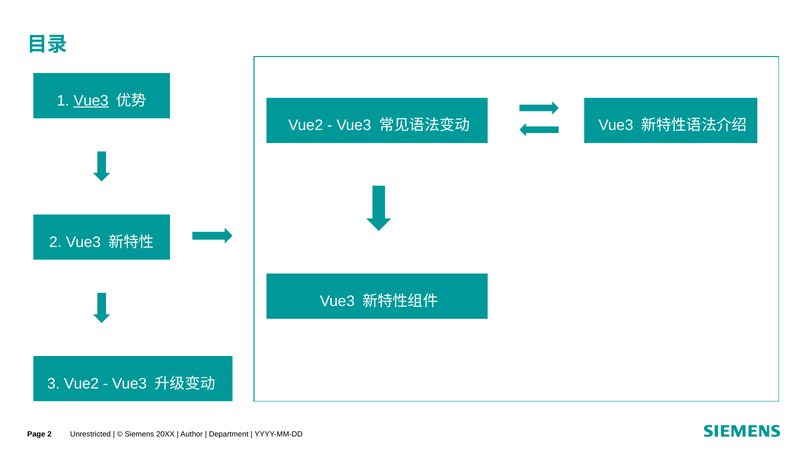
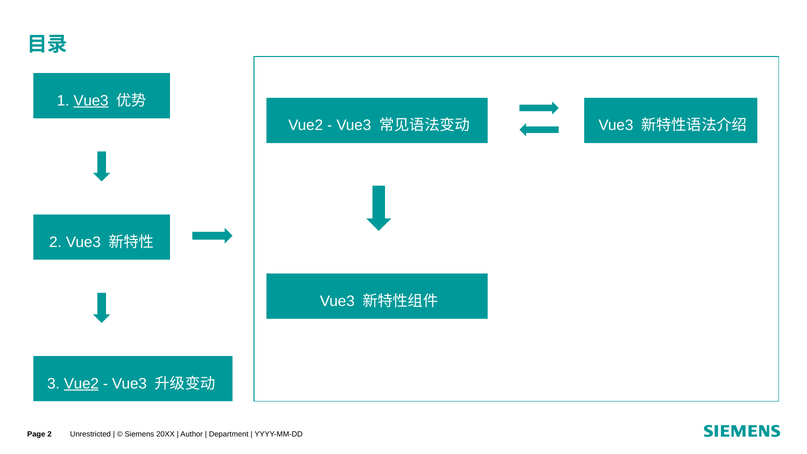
Vue2 underline: none -> present (81, 384)
